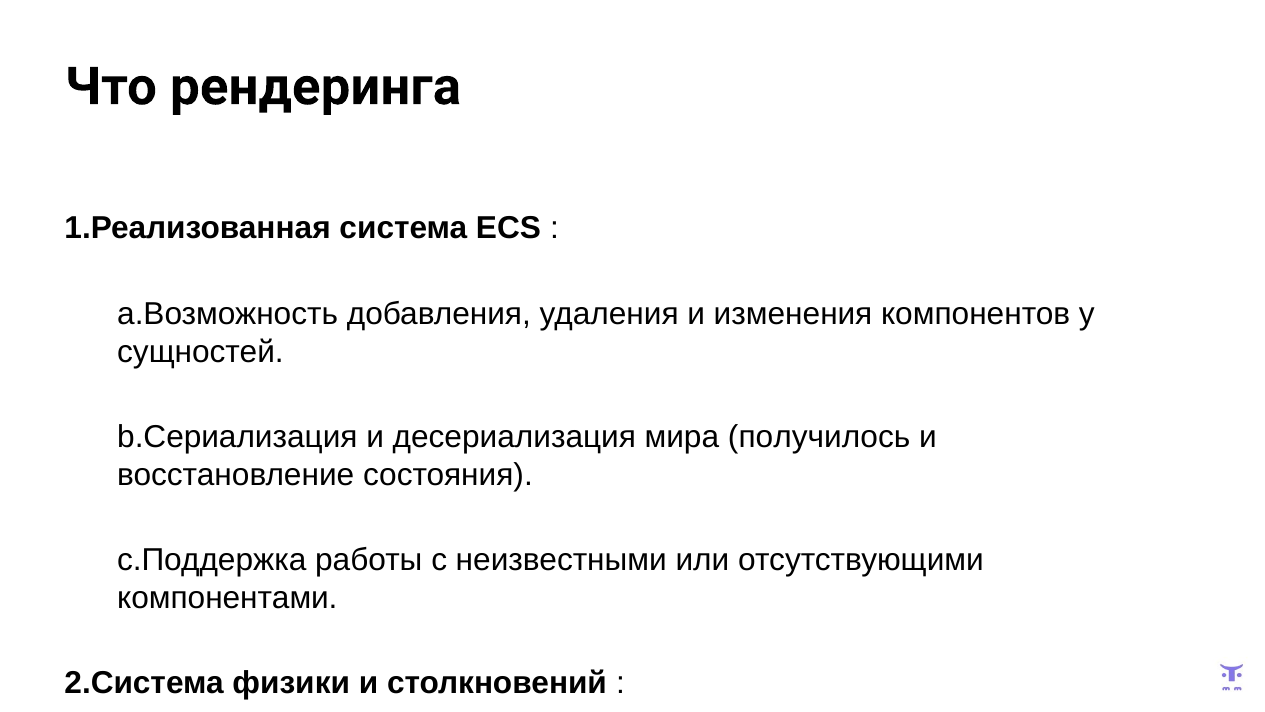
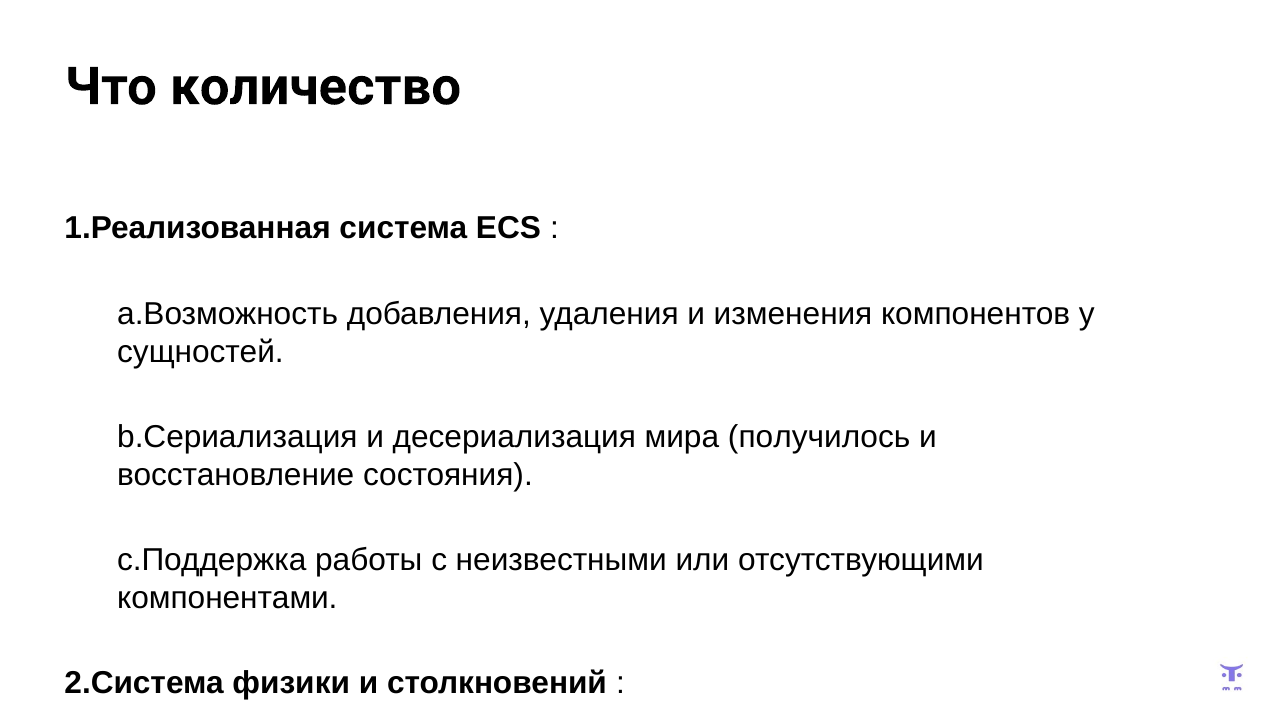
рендеринга: рендеринга -> количество (316, 87)
